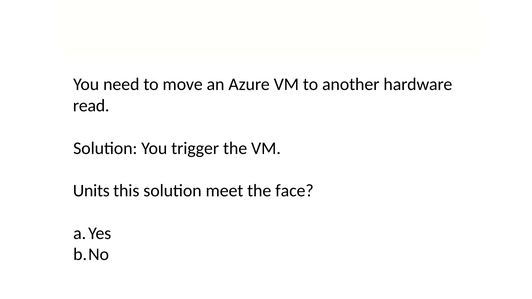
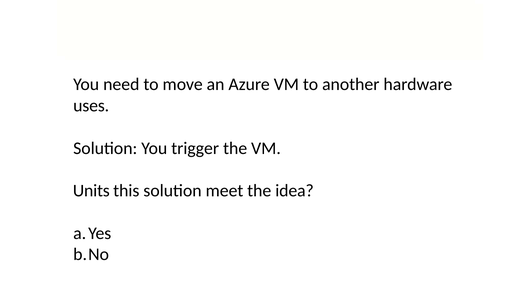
read: read -> uses (91, 106)
face: face -> idea (295, 191)
